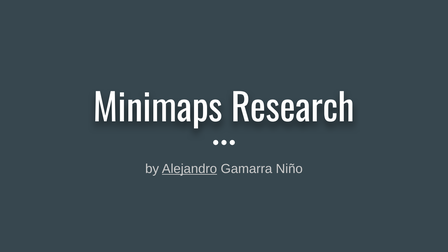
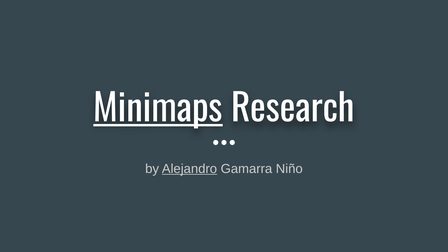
Minimaps underline: none -> present (158, 109)
